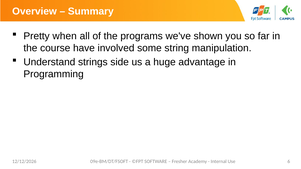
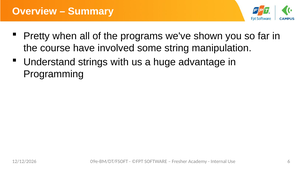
side: side -> with (120, 62)
